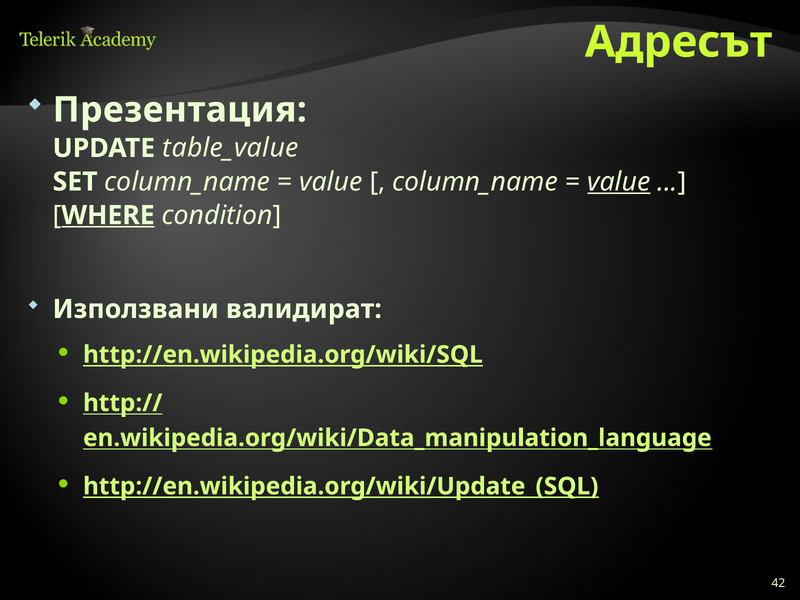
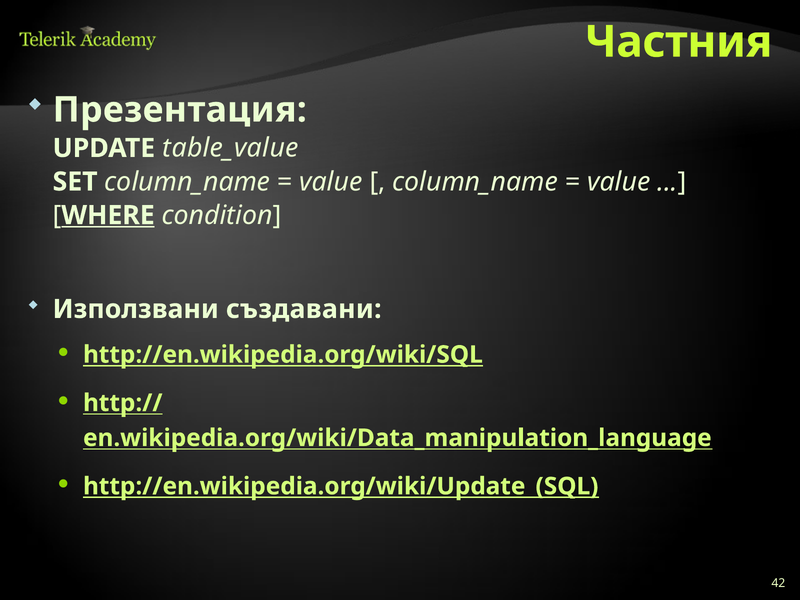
Адресът: Адресът -> Частния (679, 42)
value underline: present -> none (619, 182)
валидират: валидират -> създавани (304, 309)
